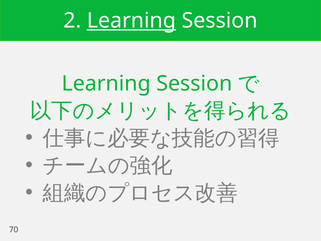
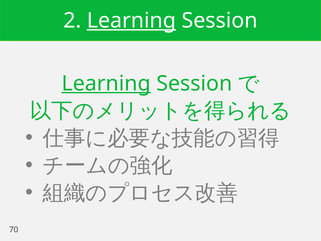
Learning underline: none -> present (106, 83)
